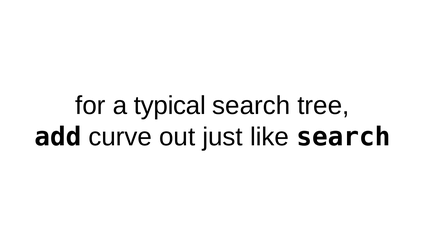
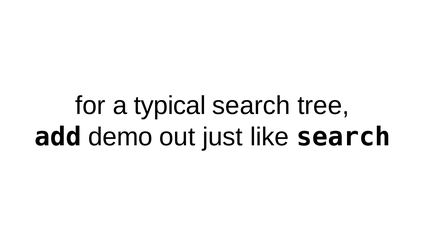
curve: curve -> demo (120, 137)
